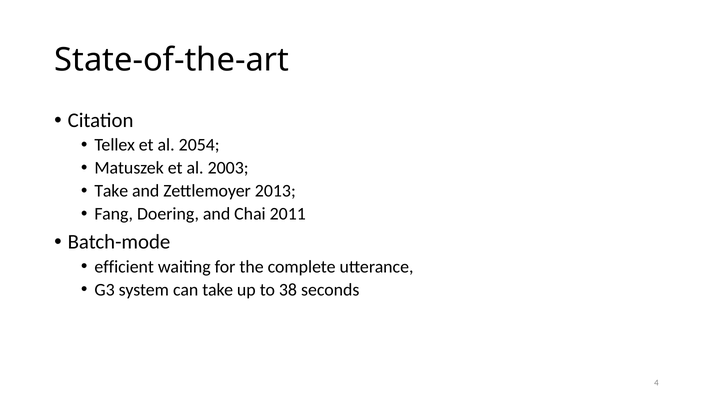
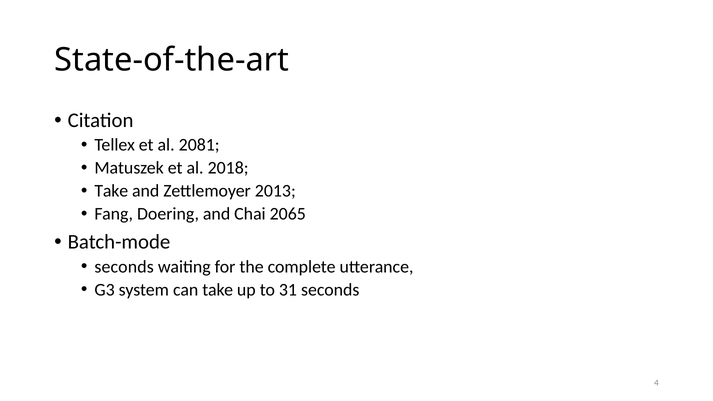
2054: 2054 -> 2081 (199, 145)
2003: 2003 -> 2018 (228, 168)
2011: 2011 -> 2065 (288, 214)
efficient: efficient -> seconds (124, 267)
38: 38 -> 31 (288, 290)
